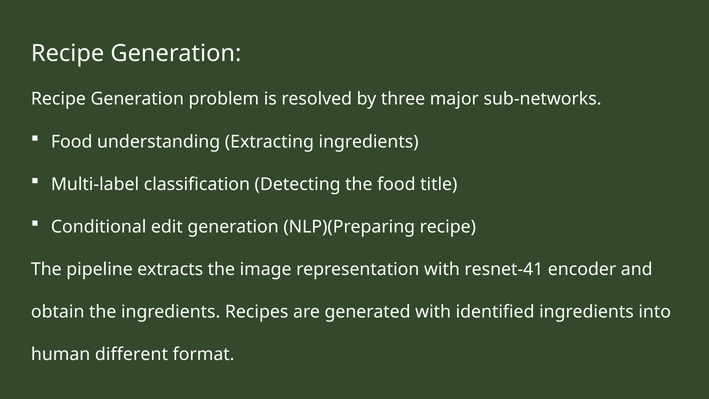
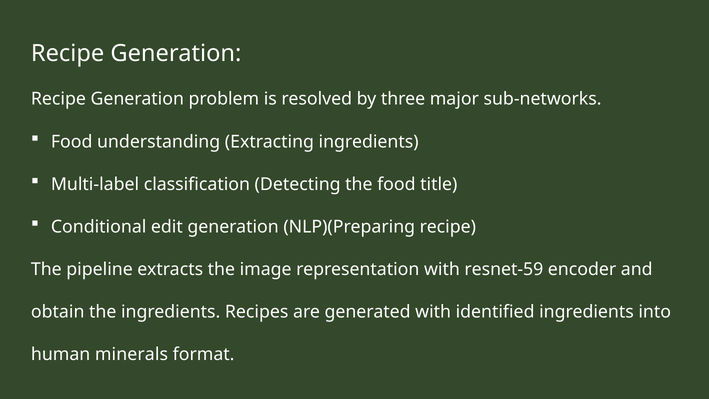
resnet-41: resnet-41 -> resnet-59 (504, 269)
different: different -> minerals (131, 354)
